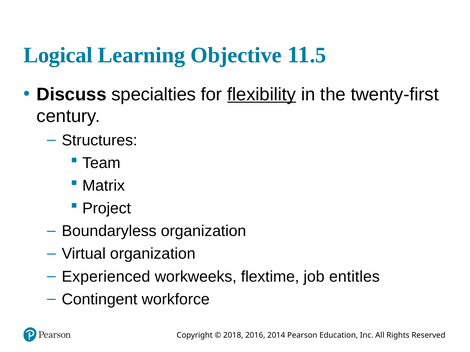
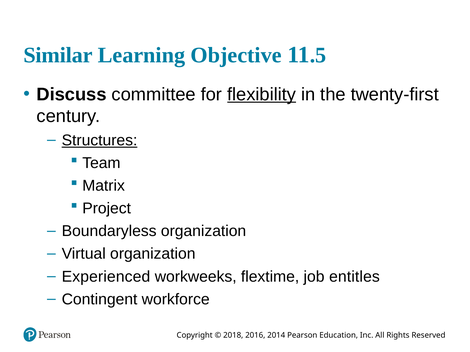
Logical: Logical -> Similar (58, 55)
specialties: specialties -> committee (154, 94)
Structures underline: none -> present (100, 141)
